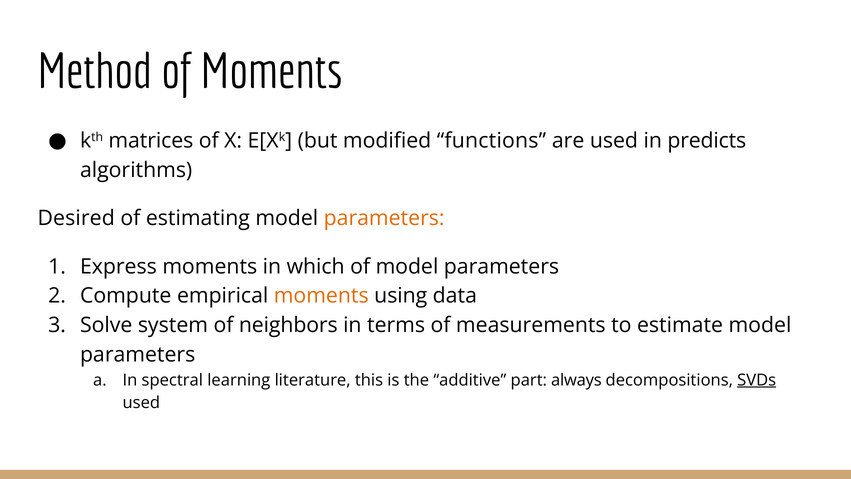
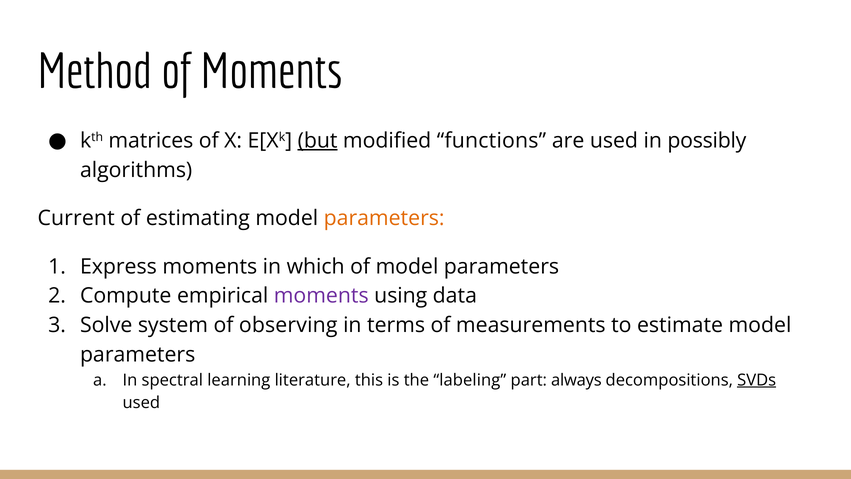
but underline: none -> present (318, 141)
predicts: predicts -> possibly (707, 141)
Desired: Desired -> Current (76, 218)
moments colour: orange -> purple (321, 296)
neighbors: neighbors -> observing (288, 325)
additive: additive -> labeling (470, 380)
